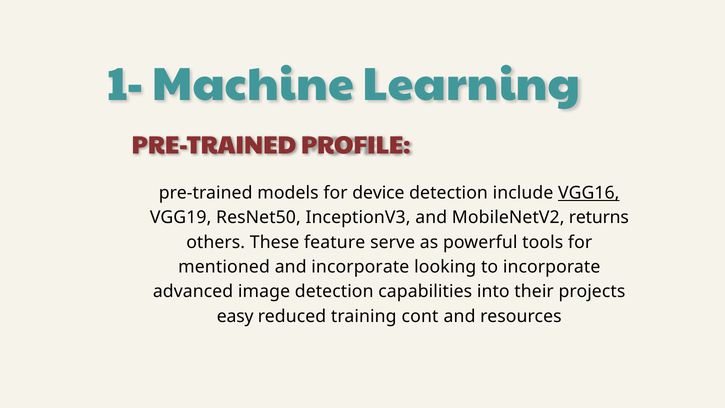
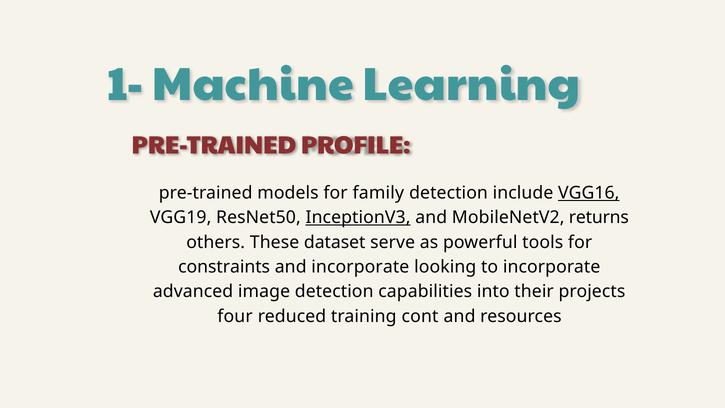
device: device -> family (378, 193)
InceptionV3 underline: none -> present (358, 217)
feature: feature -> dataset (335, 242)
mentioned: mentioned -> constraints (224, 267)
easy: easy -> four (235, 316)
